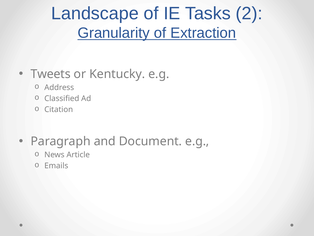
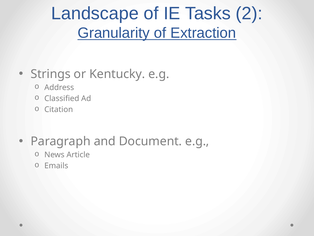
Tweets: Tweets -> Strings (51, 74)
